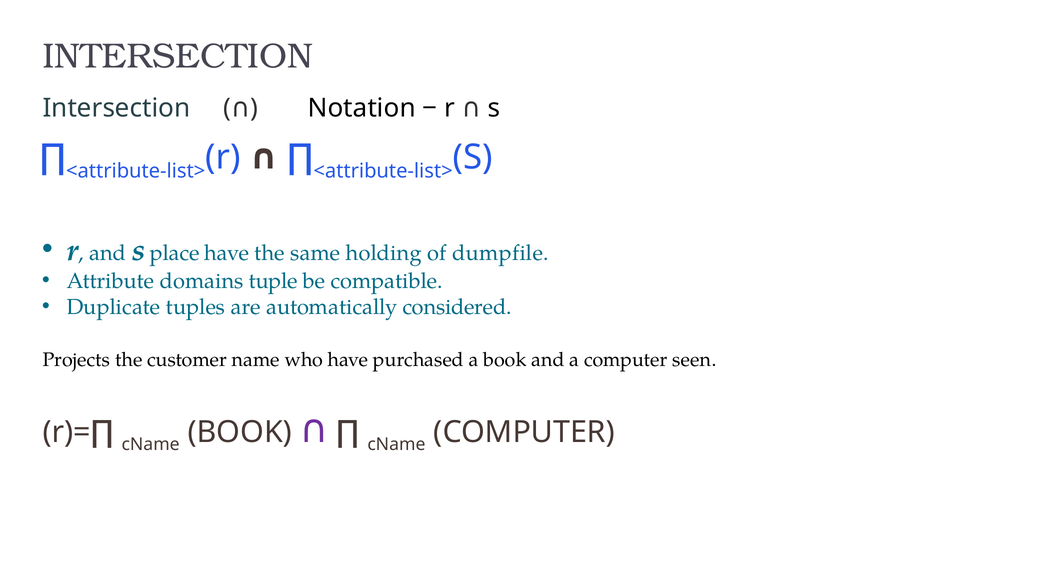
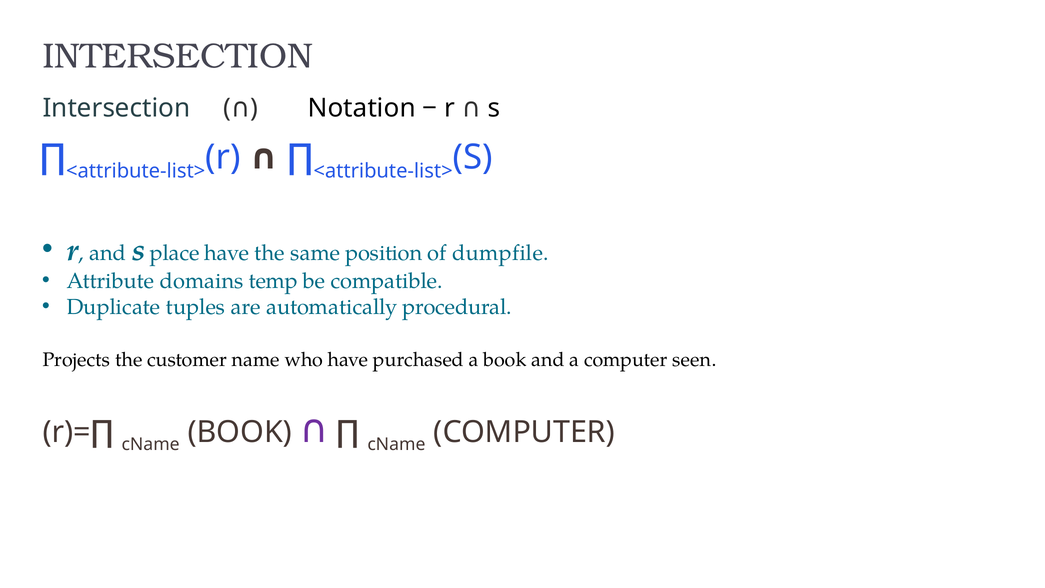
holding: holding -> position (384, 253)
tuple: tuple -> temp (273, 281)
considered: considered -> procedural (457, 307)
